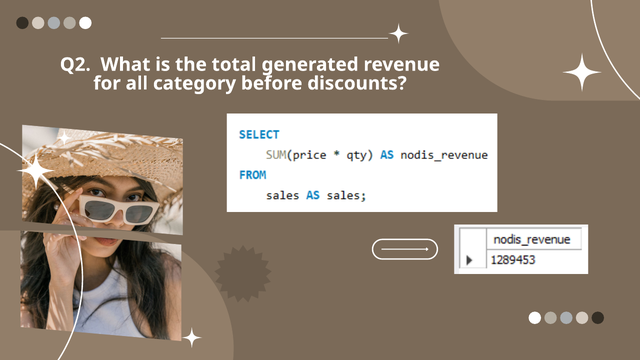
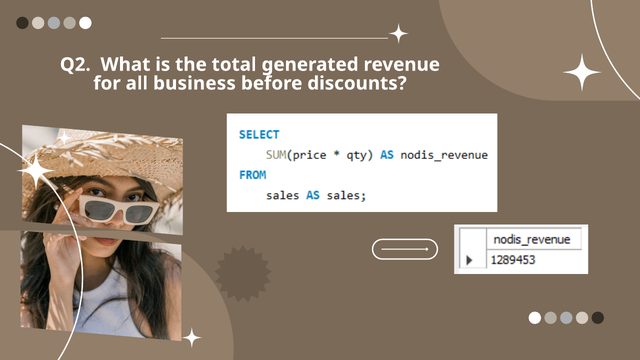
category: category -> business (194, 83)
